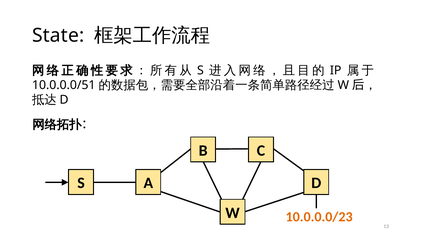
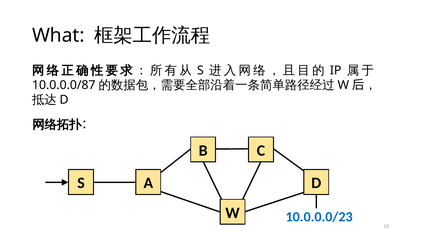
State: State -> What (58, 35)
10.0.0.0/51: 10.0.0.0/51 -> 10.0.0.0/87 (64, 85)
10.0.0.0/23 colour: orange -> blue (319, 217)
